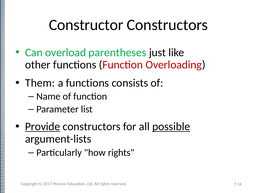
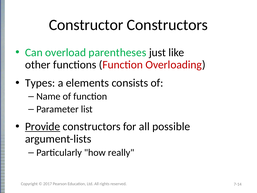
Them: Them -> Types (40, 83)
a functions: functions -> elements (87, 83)
possible underline: present -> none (171, 126)
how rights: rights -> really (121, 152)
